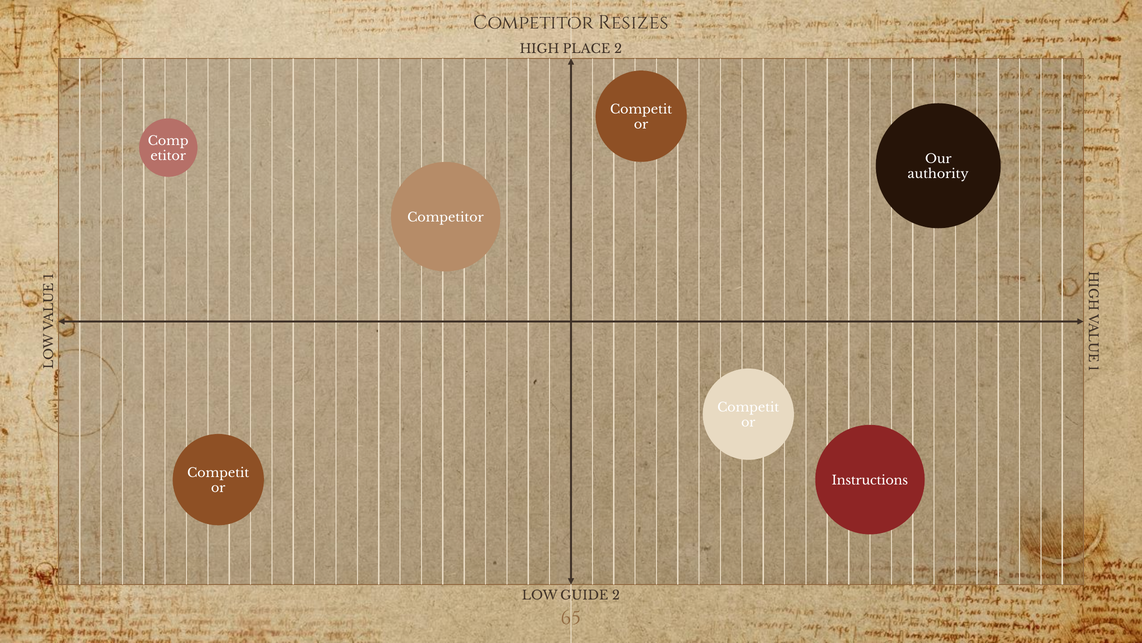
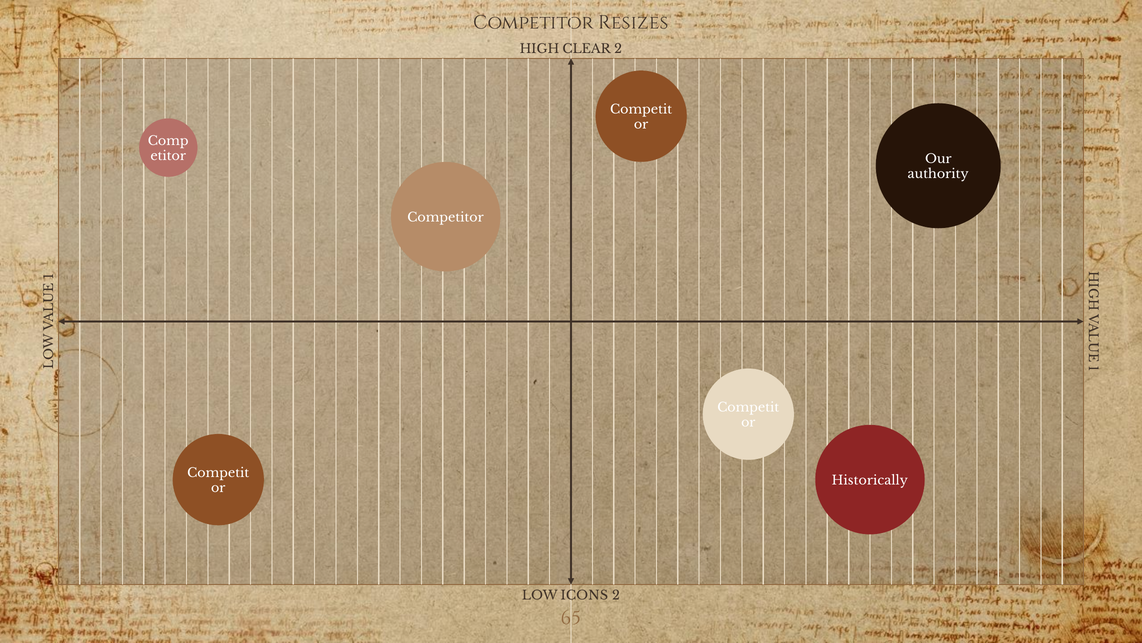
PLACE: PLACE -> CLEAR (587, 49)
Instructions: Instructions -> Historically (870, 480)
GUIDE: GUIDE -> ICONS (584, 595)
